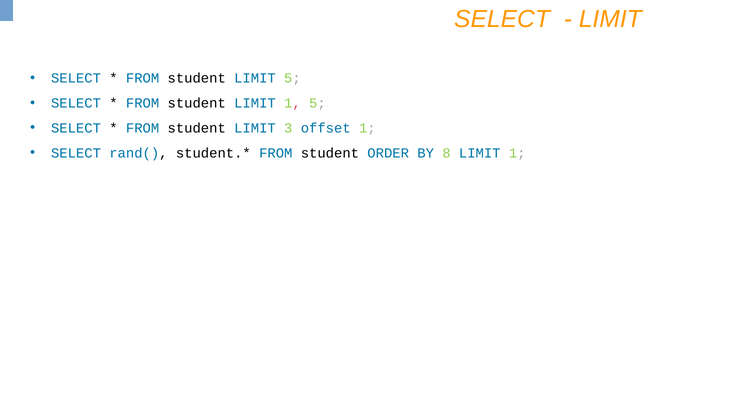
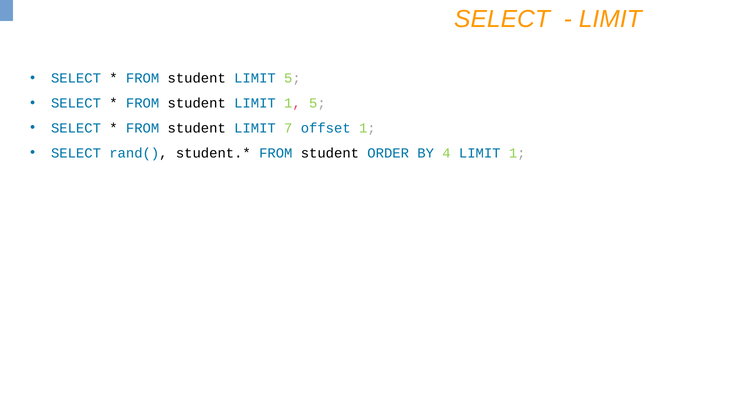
3: 3 -> 7 (288, 128)
8: 8 -> 4 (446, 153)
